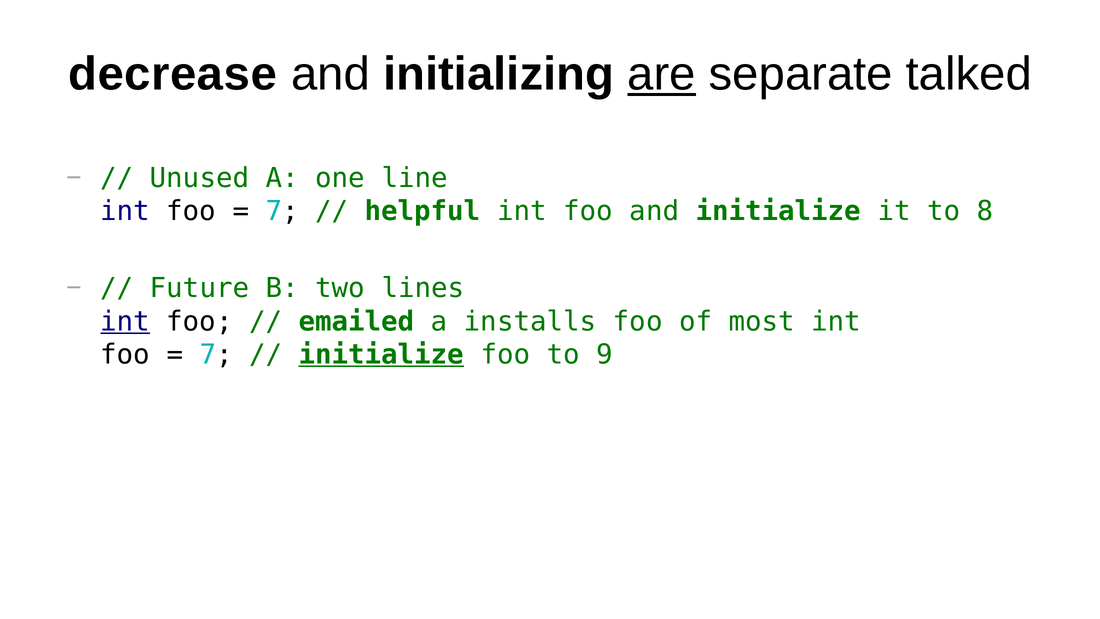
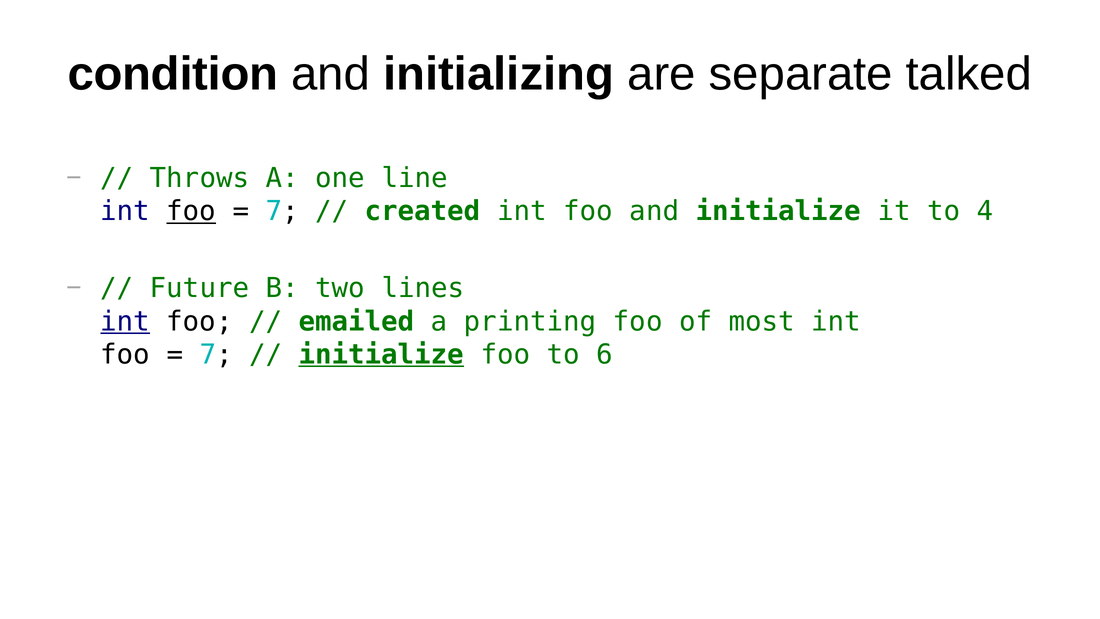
decrease: decrease -> condition (173, 74)
are underline: present -> none (662, 74)
Unused: Unused -> Throws (200, 178)
foo underline: none -> present (191, 211)
helpful: helpful -> created (423, 211)
8: 8 -> 4 (985, 211)
installs: installs -> printing (530, 321)
9: 9 -> 6 (605, 354)
